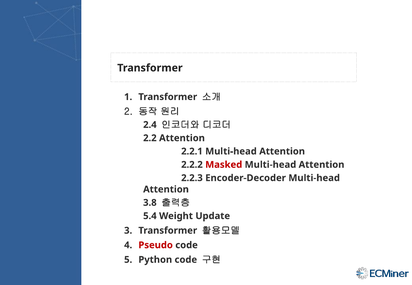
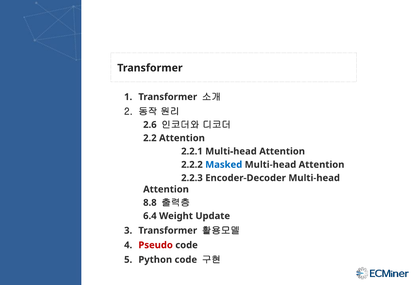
2.4: 2.4 -> 2.6 (150, 125)
Masked colour: red -> blue (224, 165)
3.8: 3.8 -> 8.8 (150, 203)
5.4: 5.4 -> 6.4 (150, 216)
